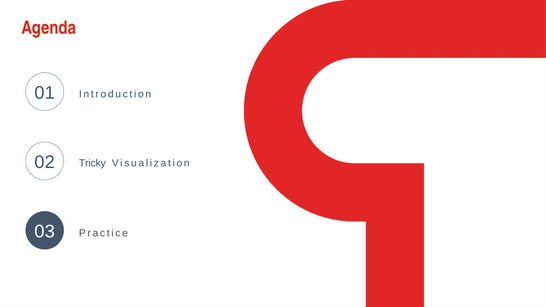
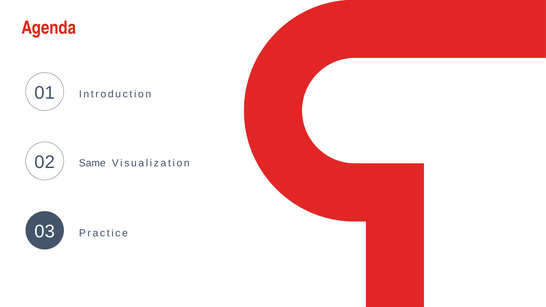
Tricky: Tricky -> Same (92, 163)
